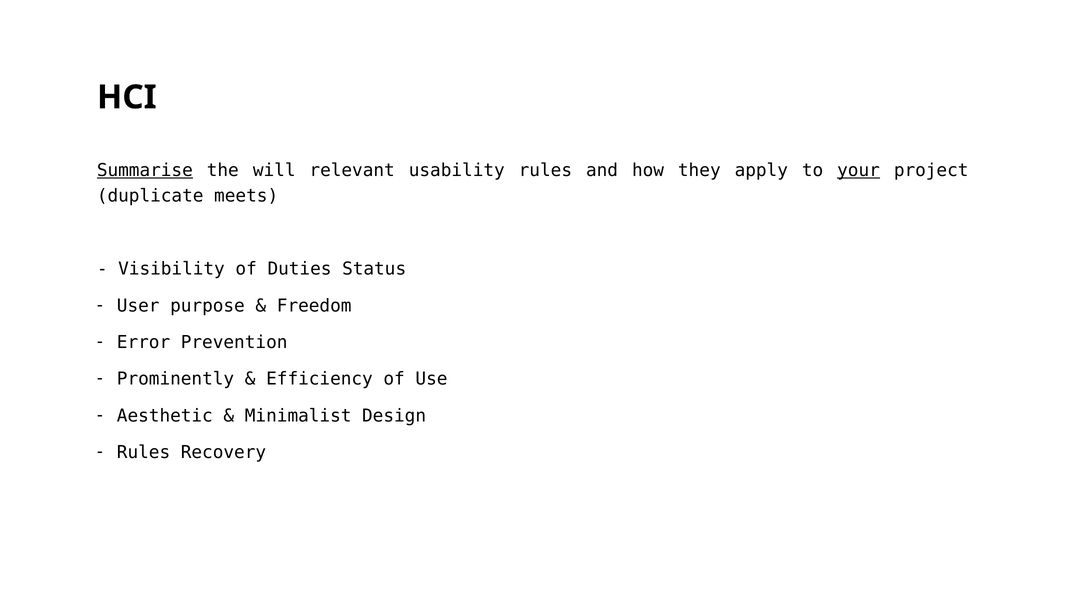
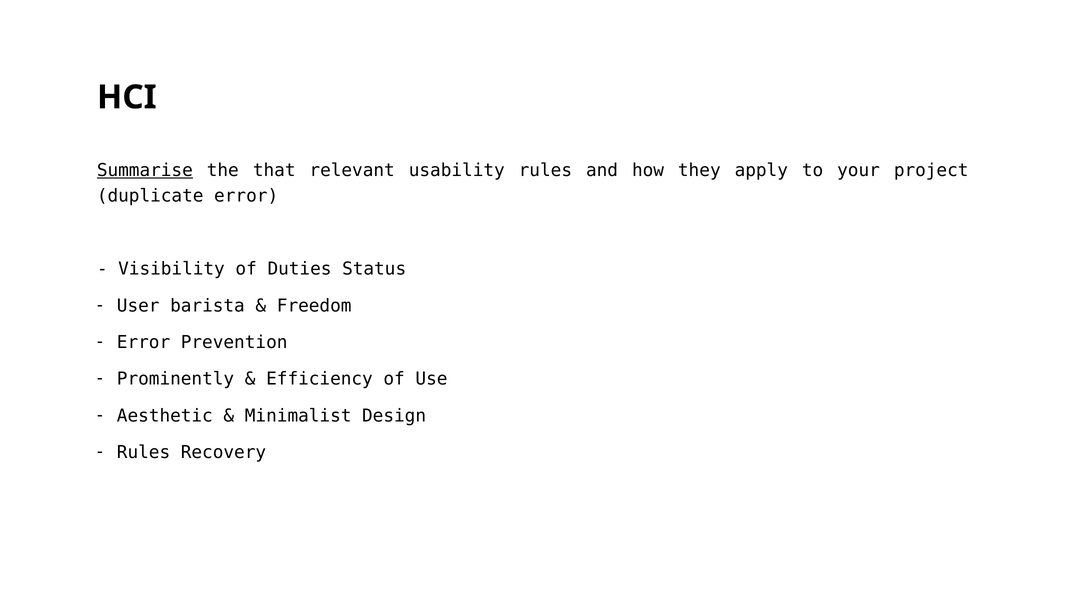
will: will -> that (274, 170)
your underline: present -> none (859, 170)
duplicate meets: meets -> error (246, 196)
purpose: purpose -> barista (207, 306)
